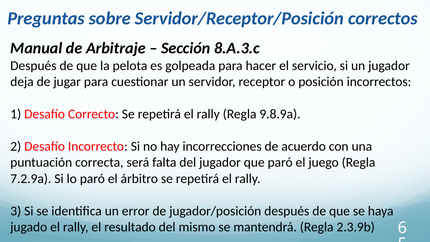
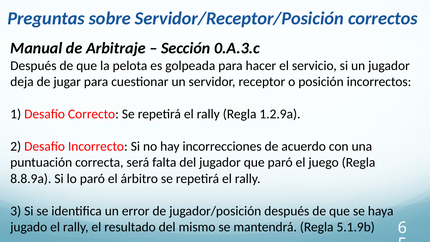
8.A.3.c: 8.A.3.c -> 0.A.3.c (237, 48)
9.8.9a: 9.8.9a -> 1.2.9a (280, 114)
7.2.9a: 7.2.9a -> 8.8.9a (31, 179)
2.3.9b: 2.3.9b -> 5.1.9b (356, 227)
